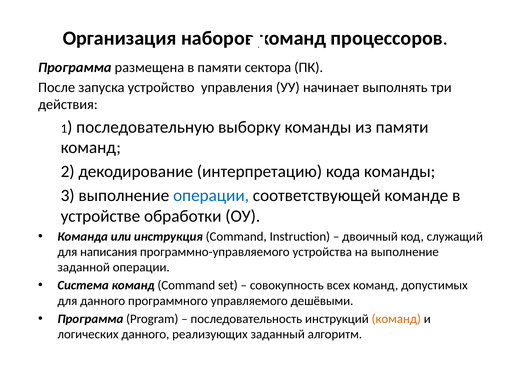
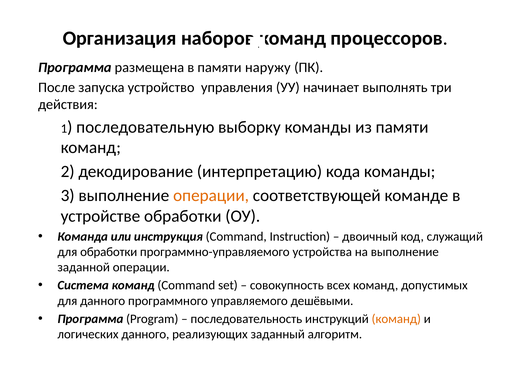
сектора: сектора -> наружу (268, 67)
операции colour: blue -> orange (211, 196)
для написания: написания -> обработки (109, 252)
